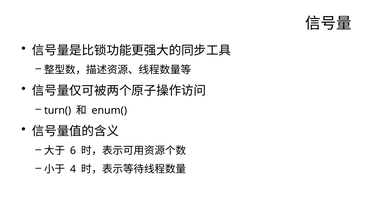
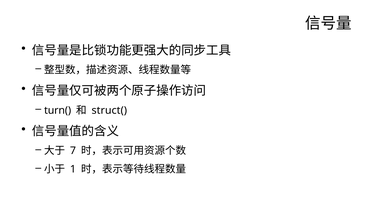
enum(: enum( -> struct( (109, 110)
6: 6 -> 7 (73, 151)
4: 4 -> 1 (73, 169)
